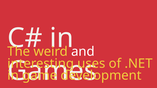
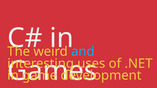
and colour: white -> light blue (83, 52)
